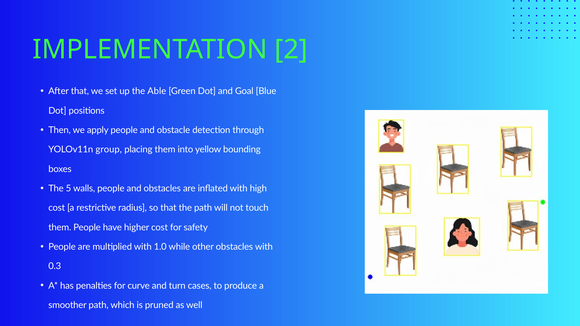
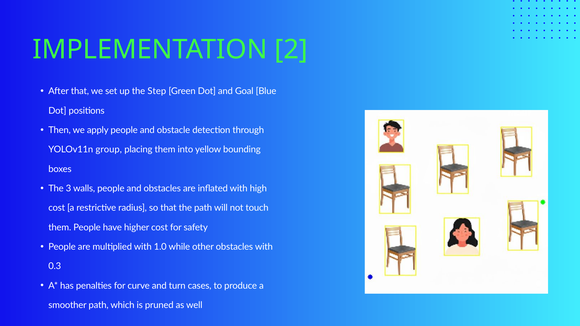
Able: Able -> Step (157, 91)
5: 5 -> 3 (69, 189)
